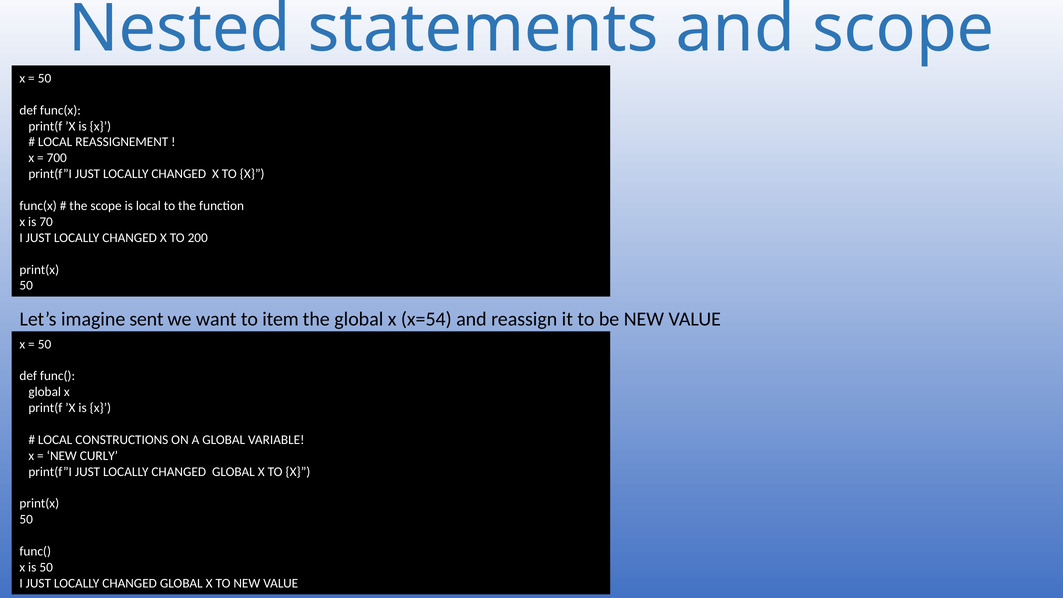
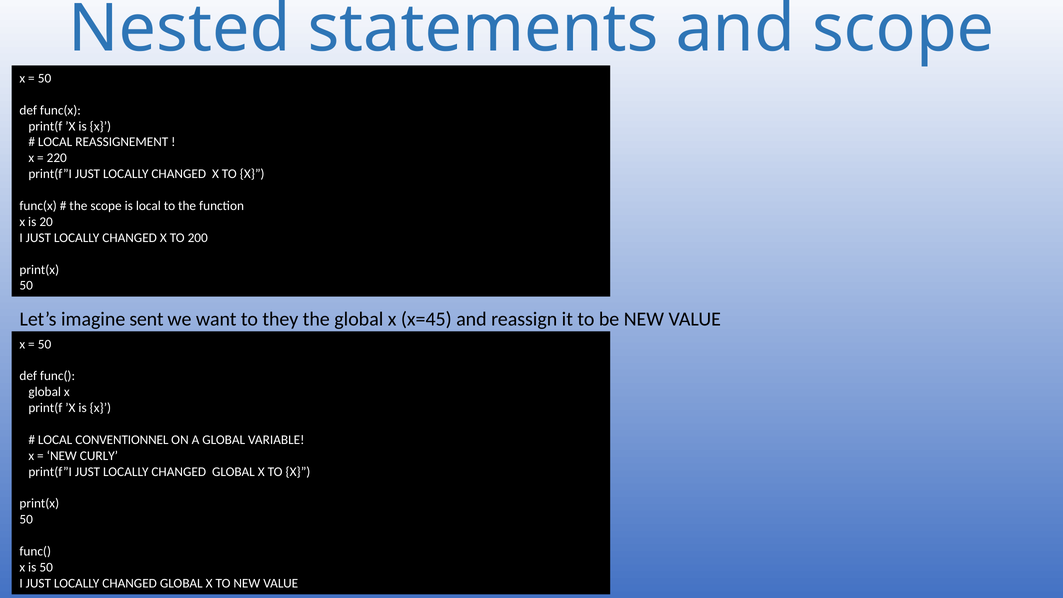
700: 700 -> 220 (57, 158)
70: 70 -> 20 (46, 222)
item: item -> they (280, 319)
x=54: x=54 -> x=45 (426, 319)
CONSTRUCTIONS: CONSTRUCTIONS -> CONVENTIONNEL (122, 440)
